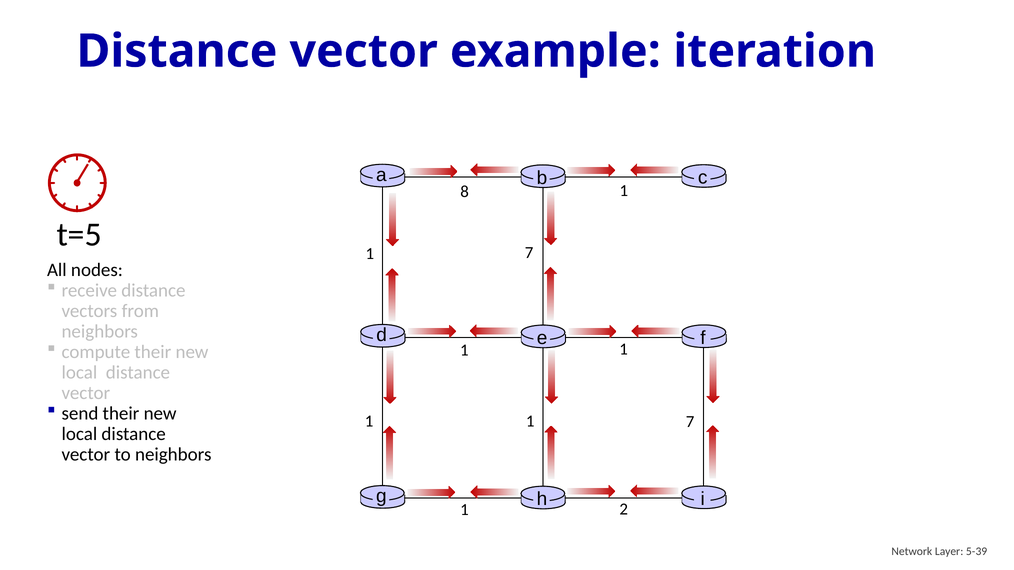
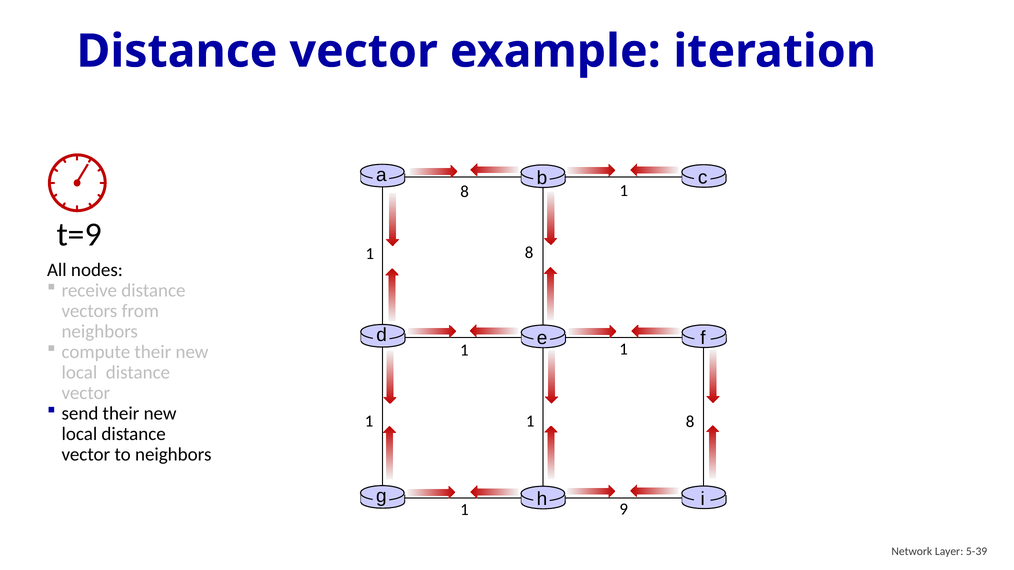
t=5: t=5 -> t=9 (79, 235)
7: 7 -> 8 (529, 253)
1 1 7: 7 -> 8 (690, 422)
2: 2 -> 9 (624, 509)
